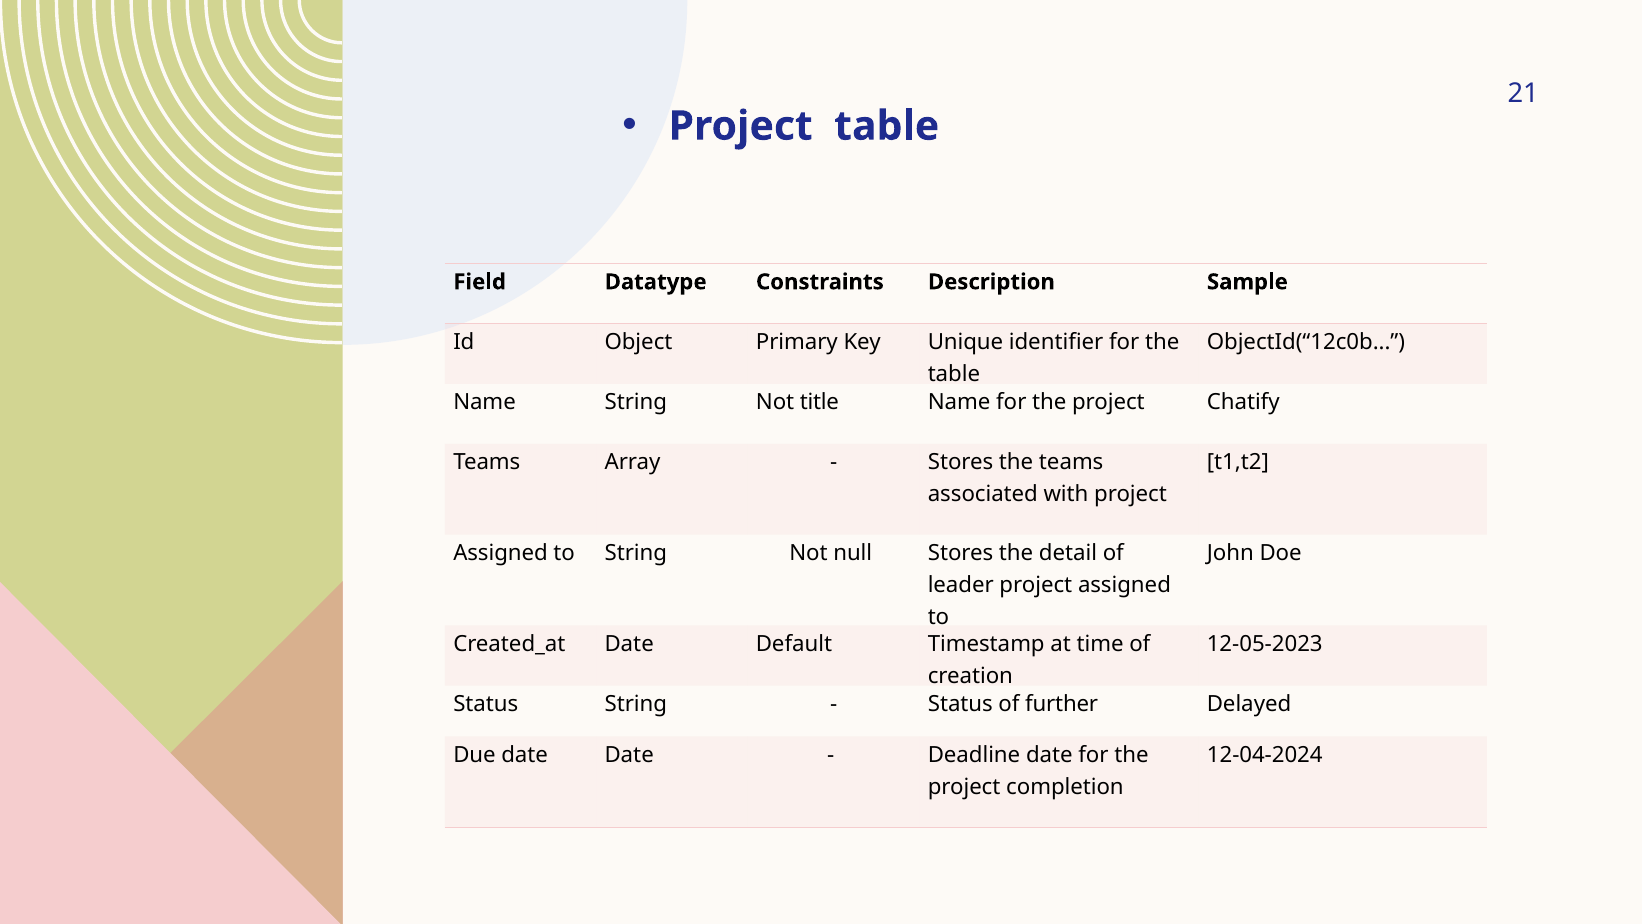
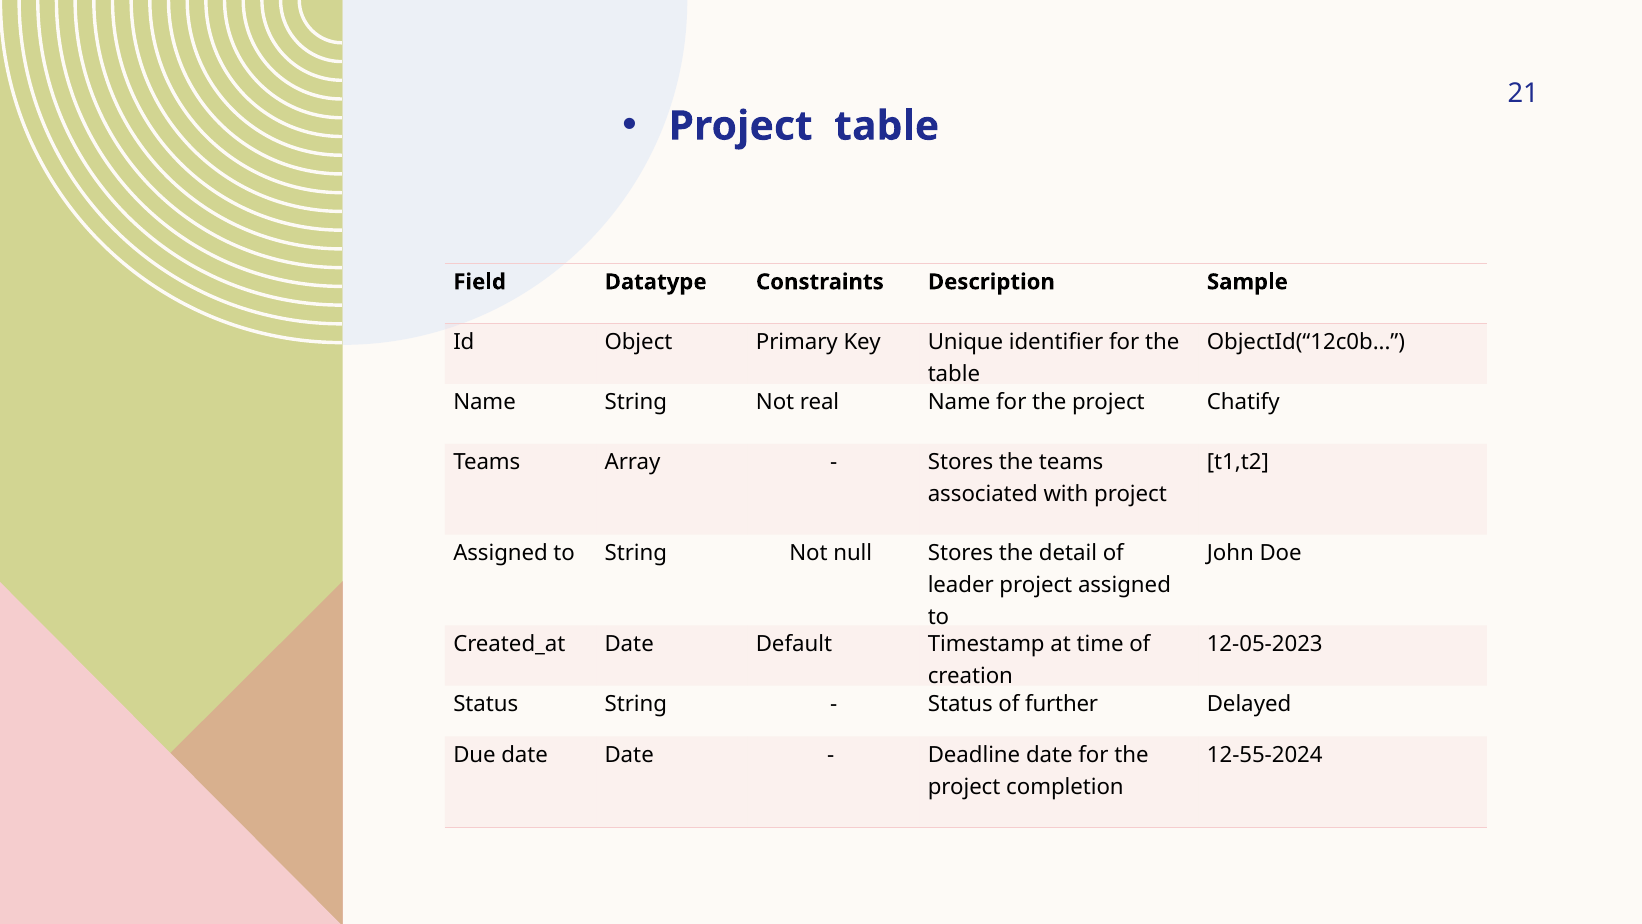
title: title -> real (819, 402)
12-04-2024: 12-04-2024 -> 12-55-2024 (1265, 755)
